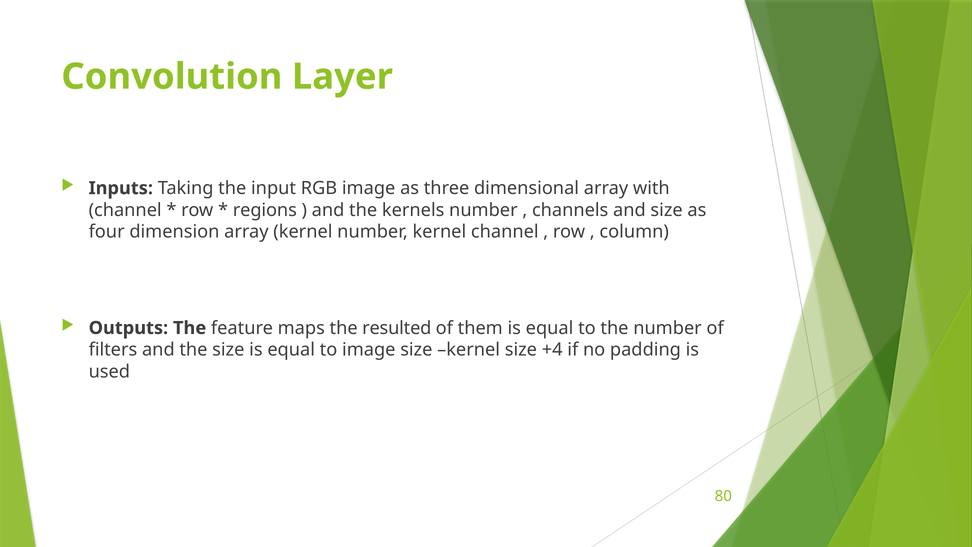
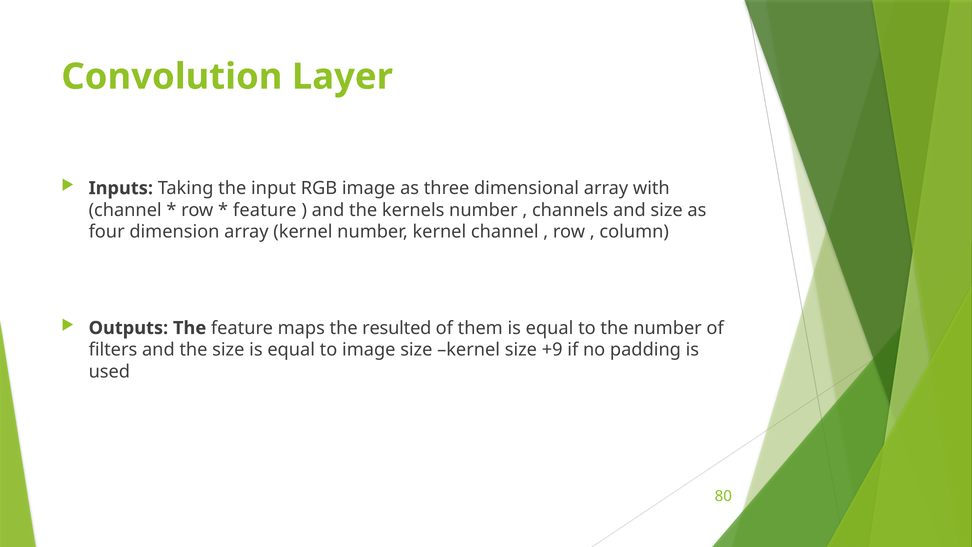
regions: regions -> feature (265, 210)
+4: +4 -> +9 (552, 350)
